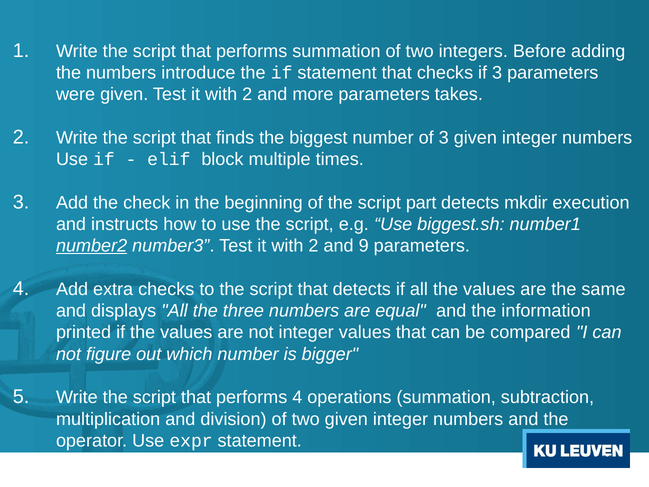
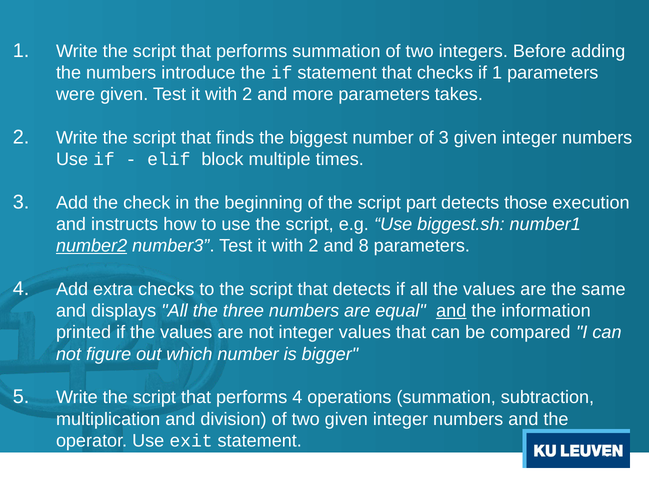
if 3: 3 -> 1 (497, 73)
mkdir: mkdir -> those (526, 203)
9: 9 -> 8 (364, 246)
and underline: none -> present (451, 311)
expr: expr -> exit (191, 441)
